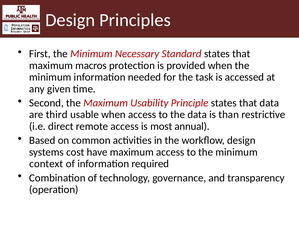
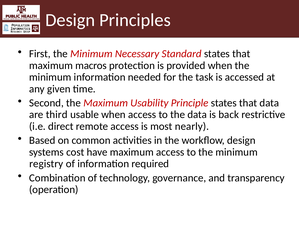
than: than -> back (229, 114)
annual: annual -> nearly (192, 126)
context: context -> registry (46, 163)
